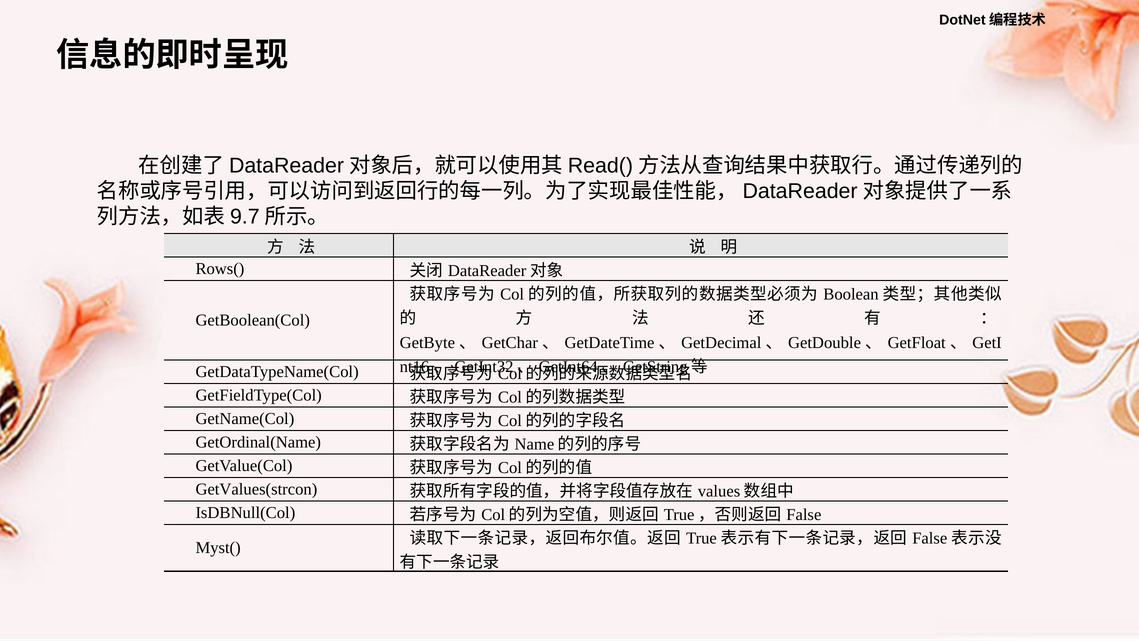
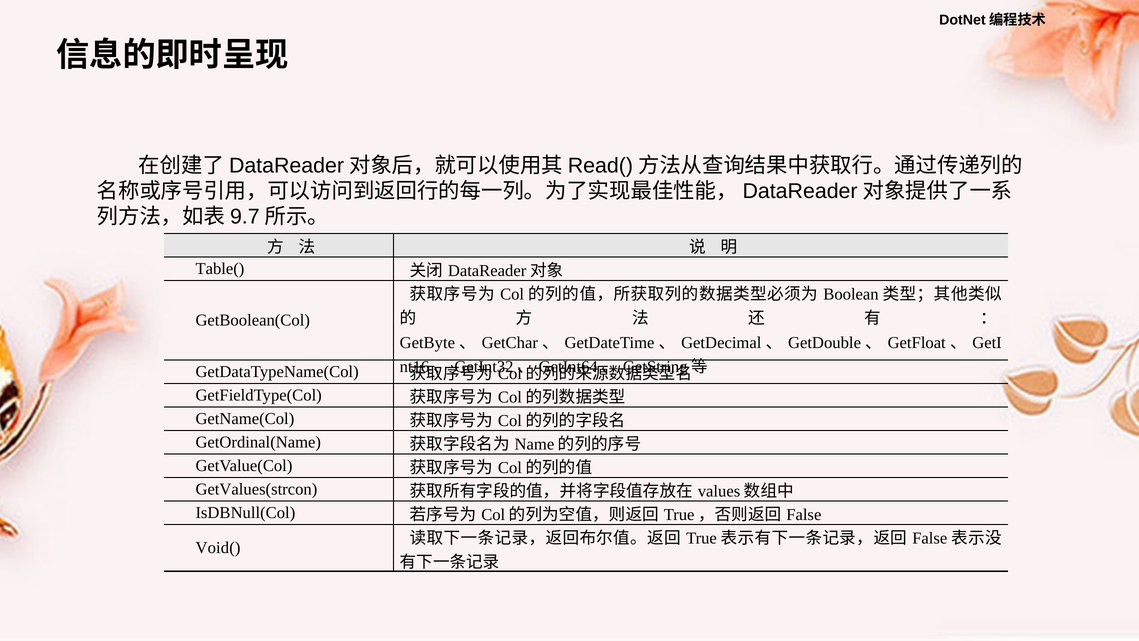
Rows(: Rows( -> Table( (220, 269)
Myst(: Myst( -> Void( (218, 548)
